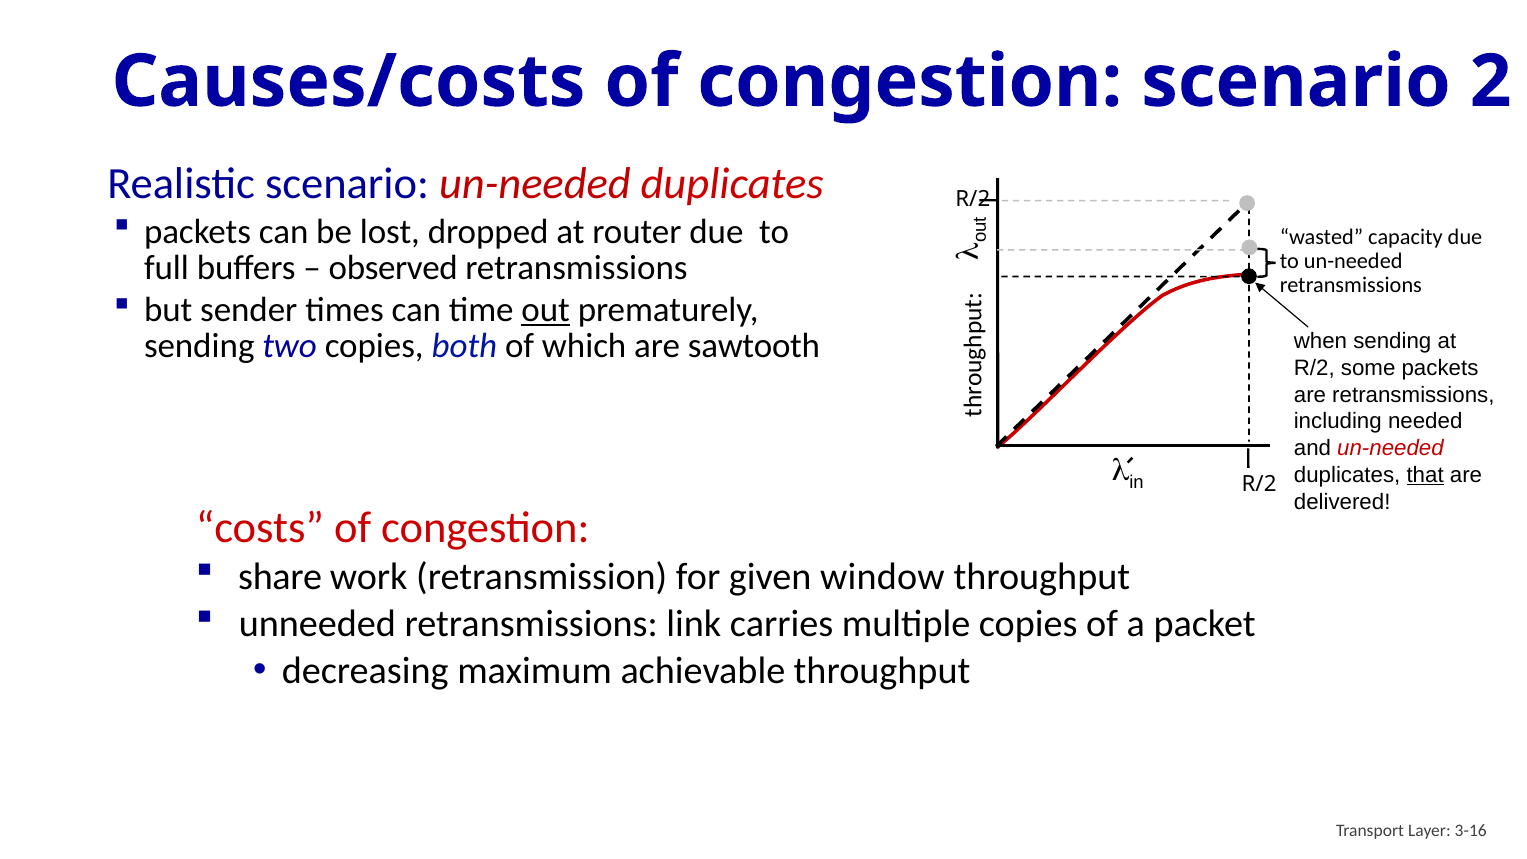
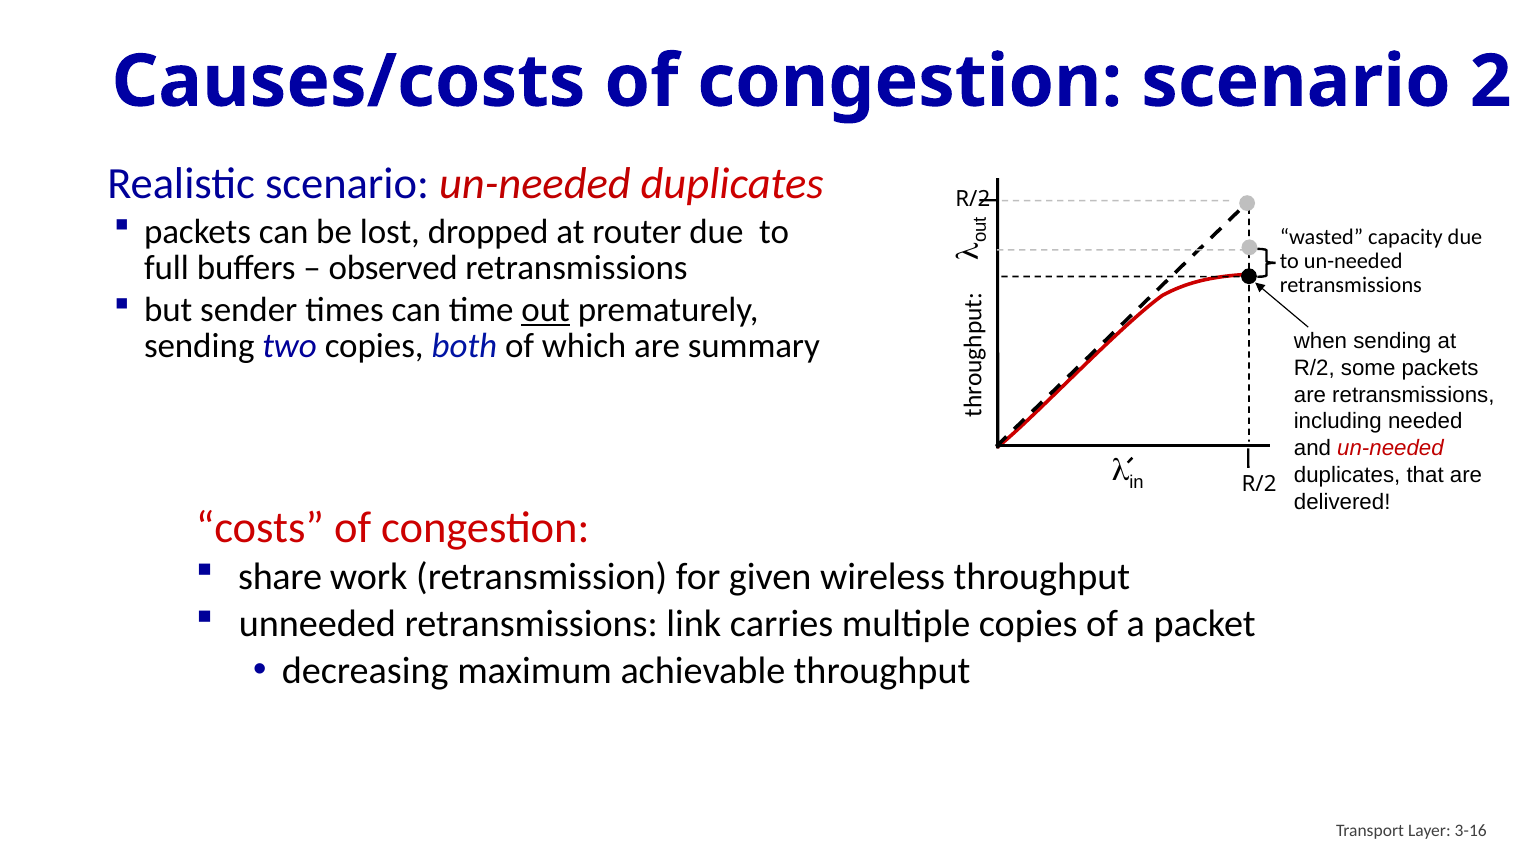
sawtooth: sawtooth -> summary (754, 346)
that underline: present -> none (1425, 475)
window: window -> wireless (883, 577)
